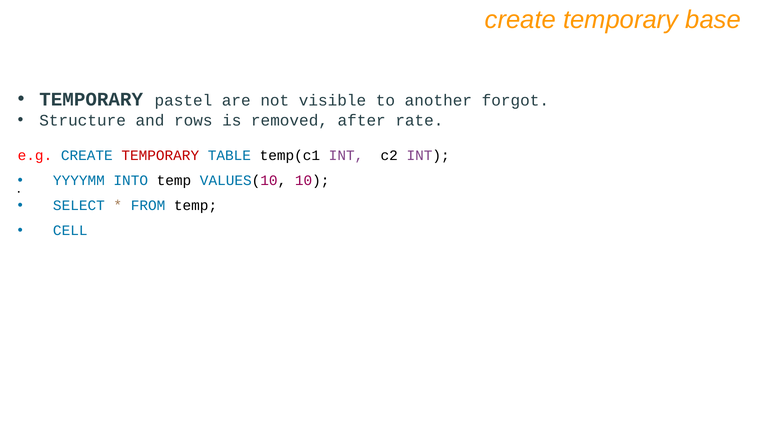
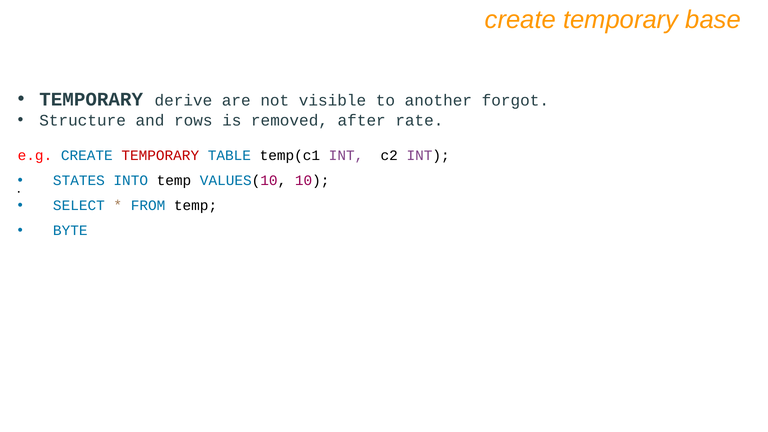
pastel: pastel -> derive (183, 100)
YYYYMM: YYYYMM -> STATES (79, 181)
CELL: CELL -> BYTE (70, 231)
